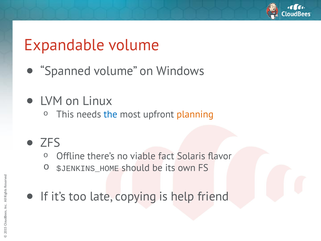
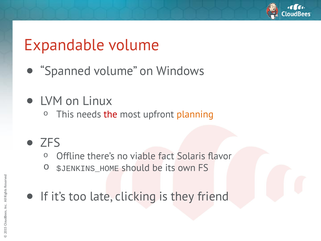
the colour: blue -> red (110, 114)
copying: copying -> clicking (136, 196)
help: help -> they (182, 196)
